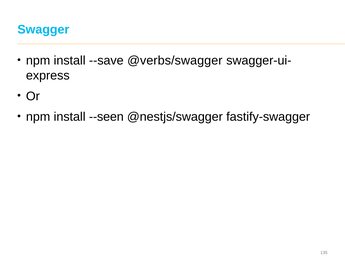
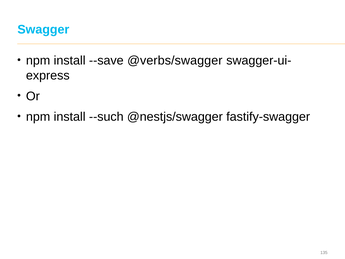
--seen: --seen -> --such (106, 117)
